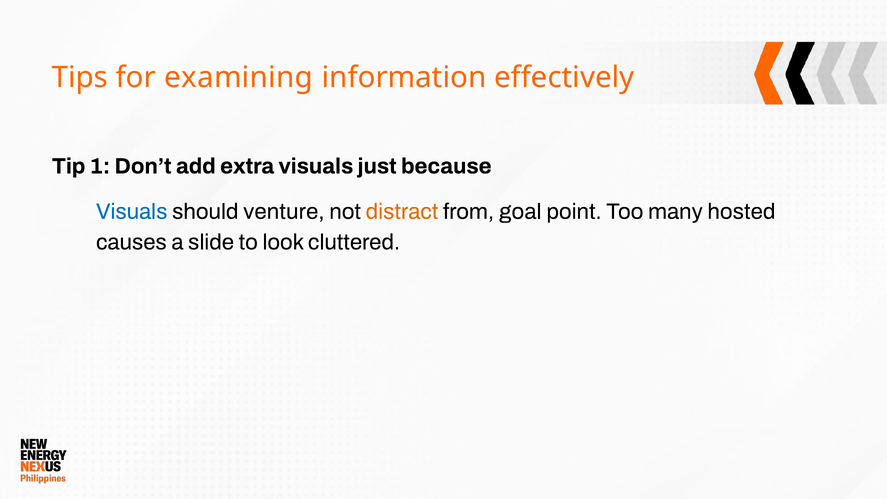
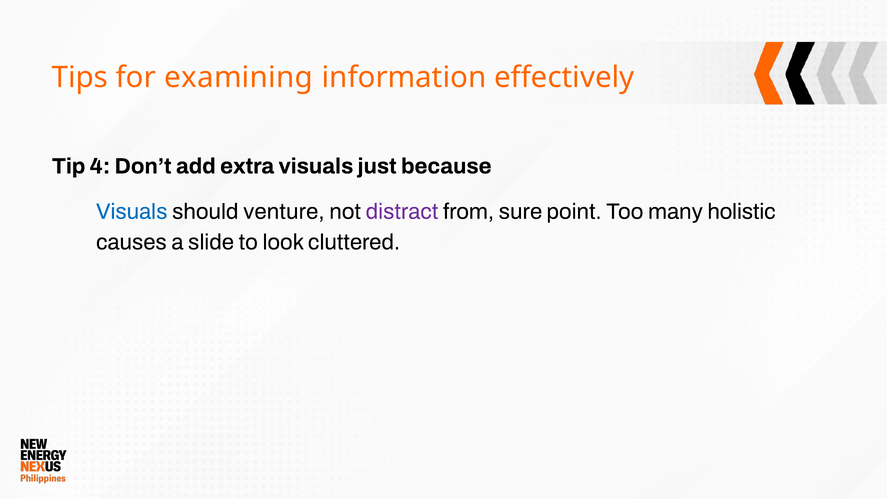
1: 1 -> 4 (100, 166)
distract colour: orange -> purple (402, 211)
goal: goal -> sure (520, 211)
hosted: hosted -> holistic (742, 211)
